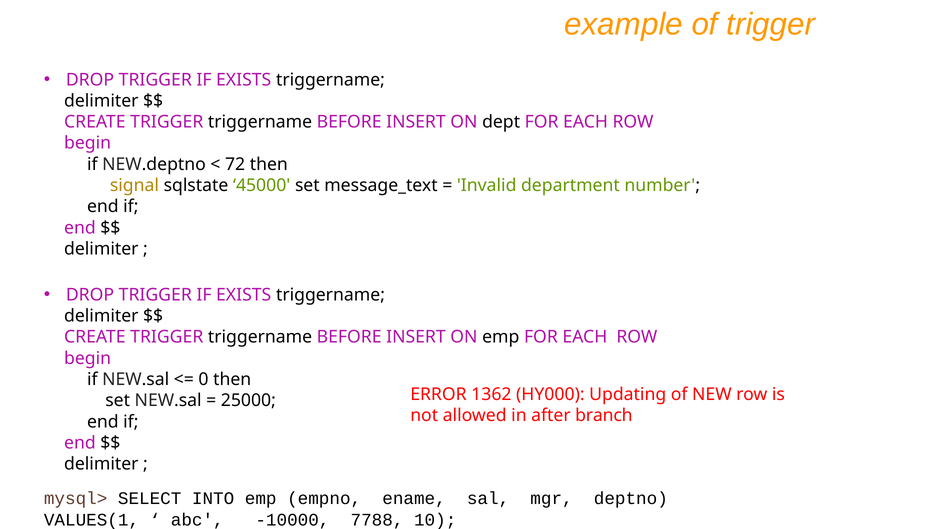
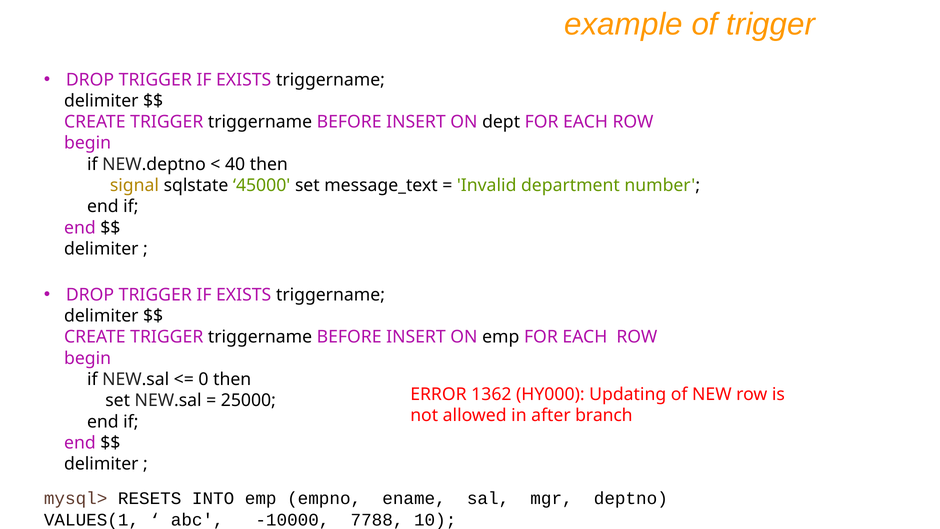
72: 72 -> 40 (235, 164)
SELECT: SELECT -> RESETS (150, 498)
